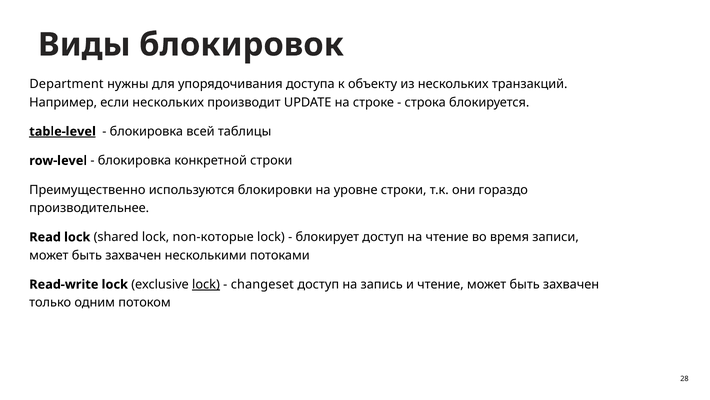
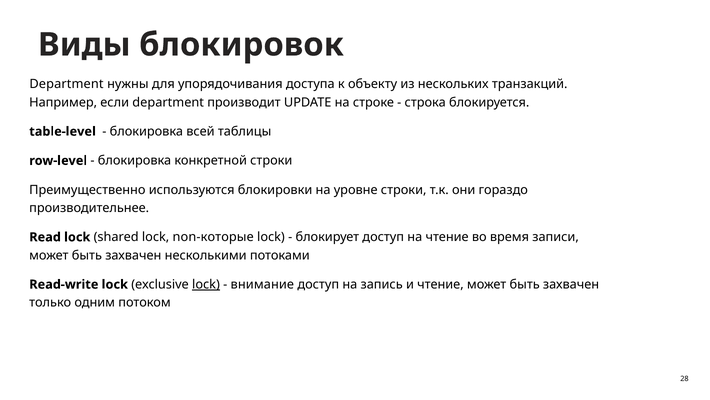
если нескольких: нескольких -> department (168, 102)
table-level underline: present -> none (62, 132)
changeset: changeset -> внимание (262, 285)
